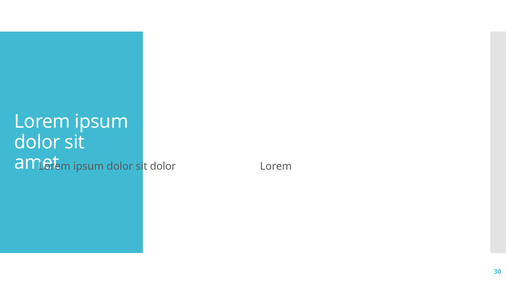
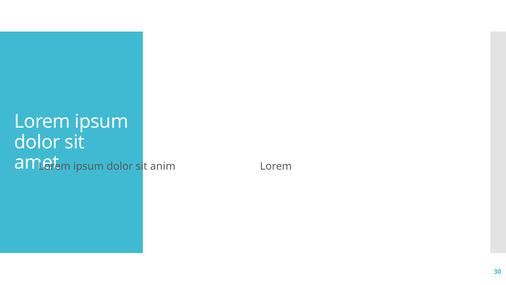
sit dolor: dolor -> anim (163, 166)
